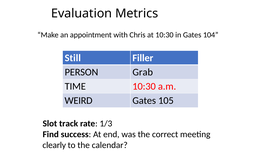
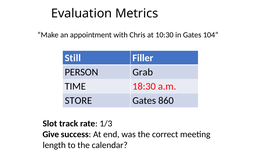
TIME 10:30: 10:30 -> 18:30 (144, 87)
WEIRD: WEIRD -> STORE (78, 101)
105: 105 -> 860 (166, 101)
Find: Find -> Give (51, 135)
clearly: clearly -> length (54, 146)
